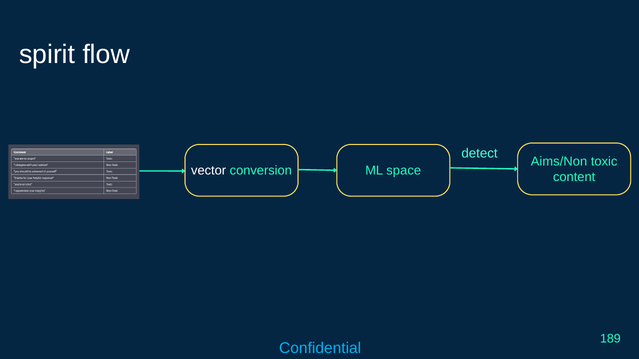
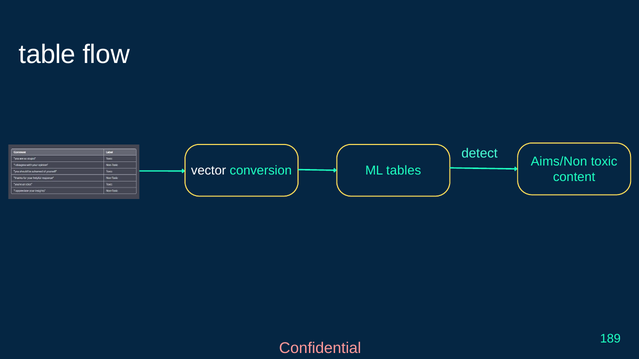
spirit: spirit -> table (47, 54)
space: space -> tables (404, 171)
Confidential colour: light blue -> pink (320, 349)
